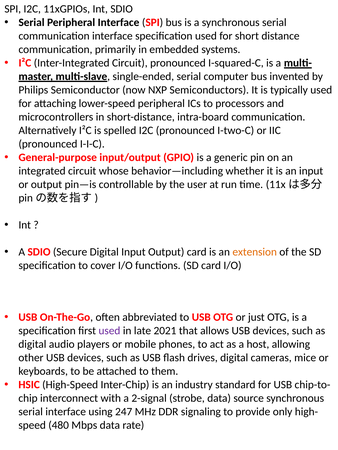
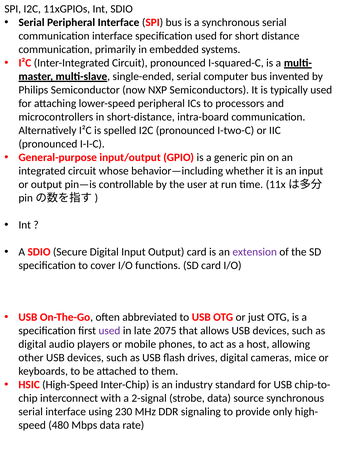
extension colour: orange -> purple (255, 252)
2021: 2021 -> 2075 (165, 331)
247: 247 -> 230 (124, 412)
